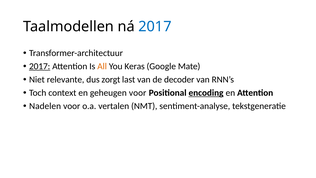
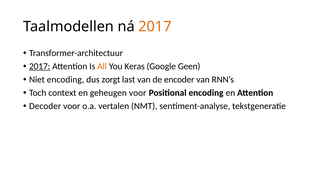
2017 colour: blue -> orange (155, 27)
Mate: Mate -> Geen (189, 66)
Niet relevante: relevante -> encoding (66, 79)
decoder: decoder -> encoder (179, 79)
encoding underline: present -> none (206, 93)
Nadelen: Nadelen -> Decoder (45, 106)
